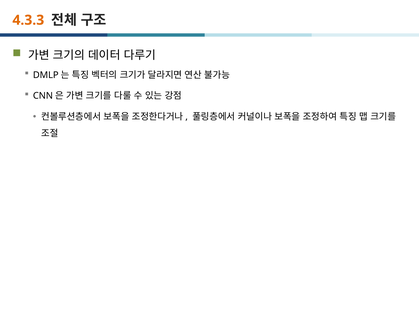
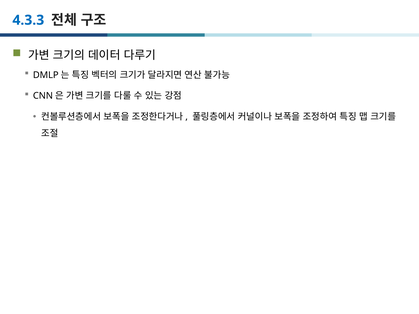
4.3.3 colour: orange -> blue (28, 20)
